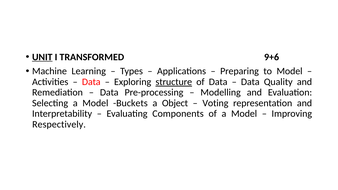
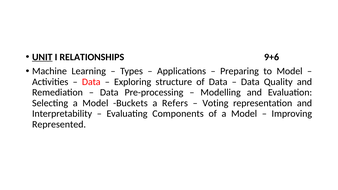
TRANSFORMED: TRANSFORMED -> RELATIONSHIPS (92, 57)
structure underline: present -> none (174, 82)
Object: Object -> Refers (175, 103)
Respectively: Respectively -> Represented (59, 124)
